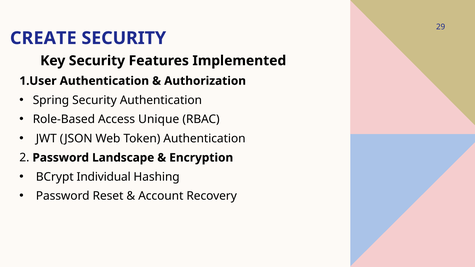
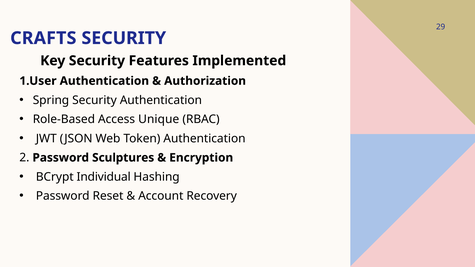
CREATE: CREATE -> CRAFTS (43, 38)
Landscape: Landscape -> Sculptures (123, 158)
